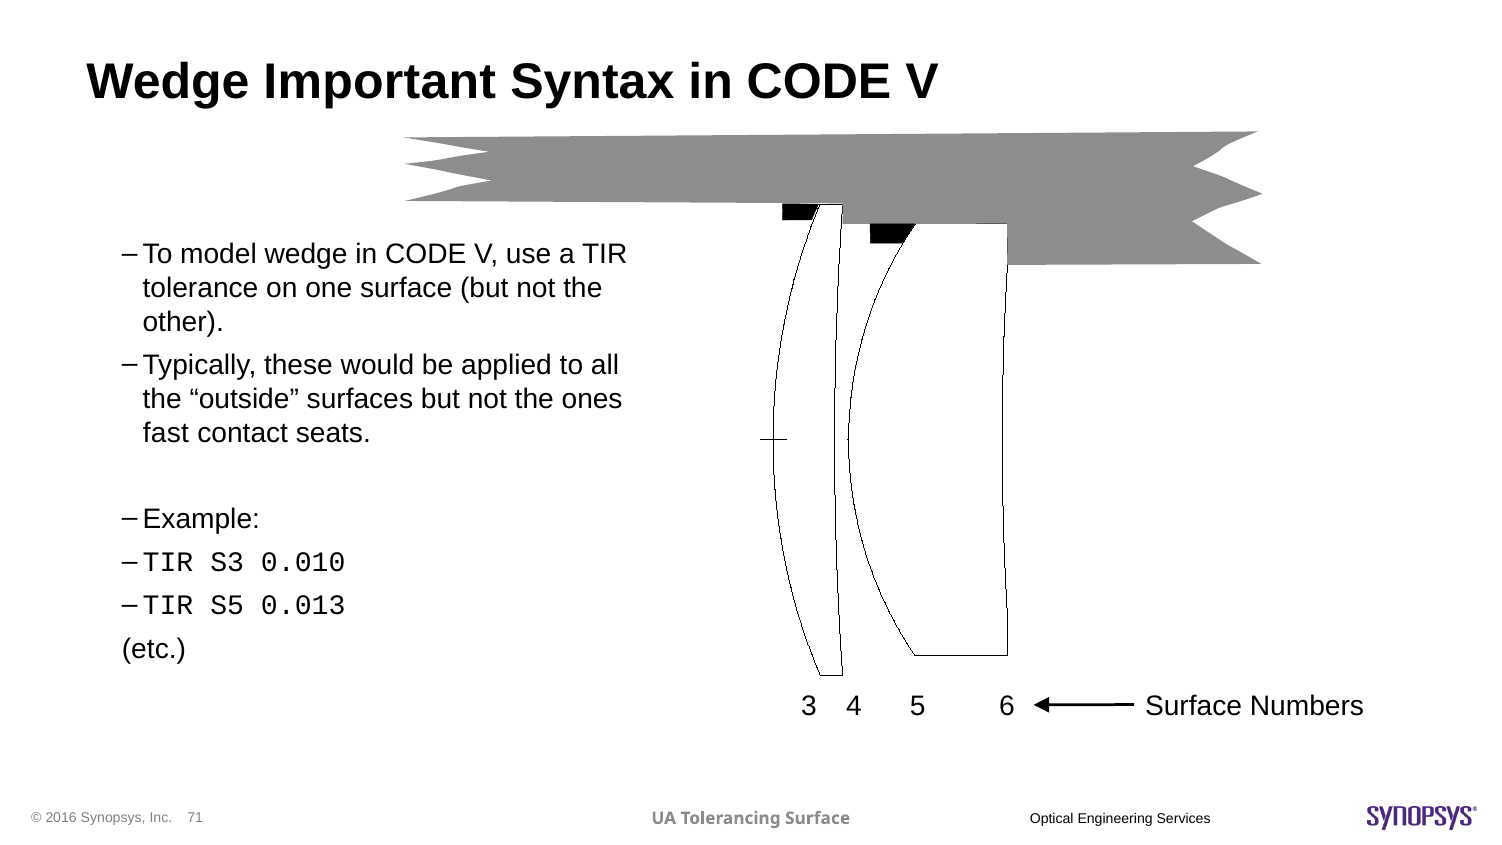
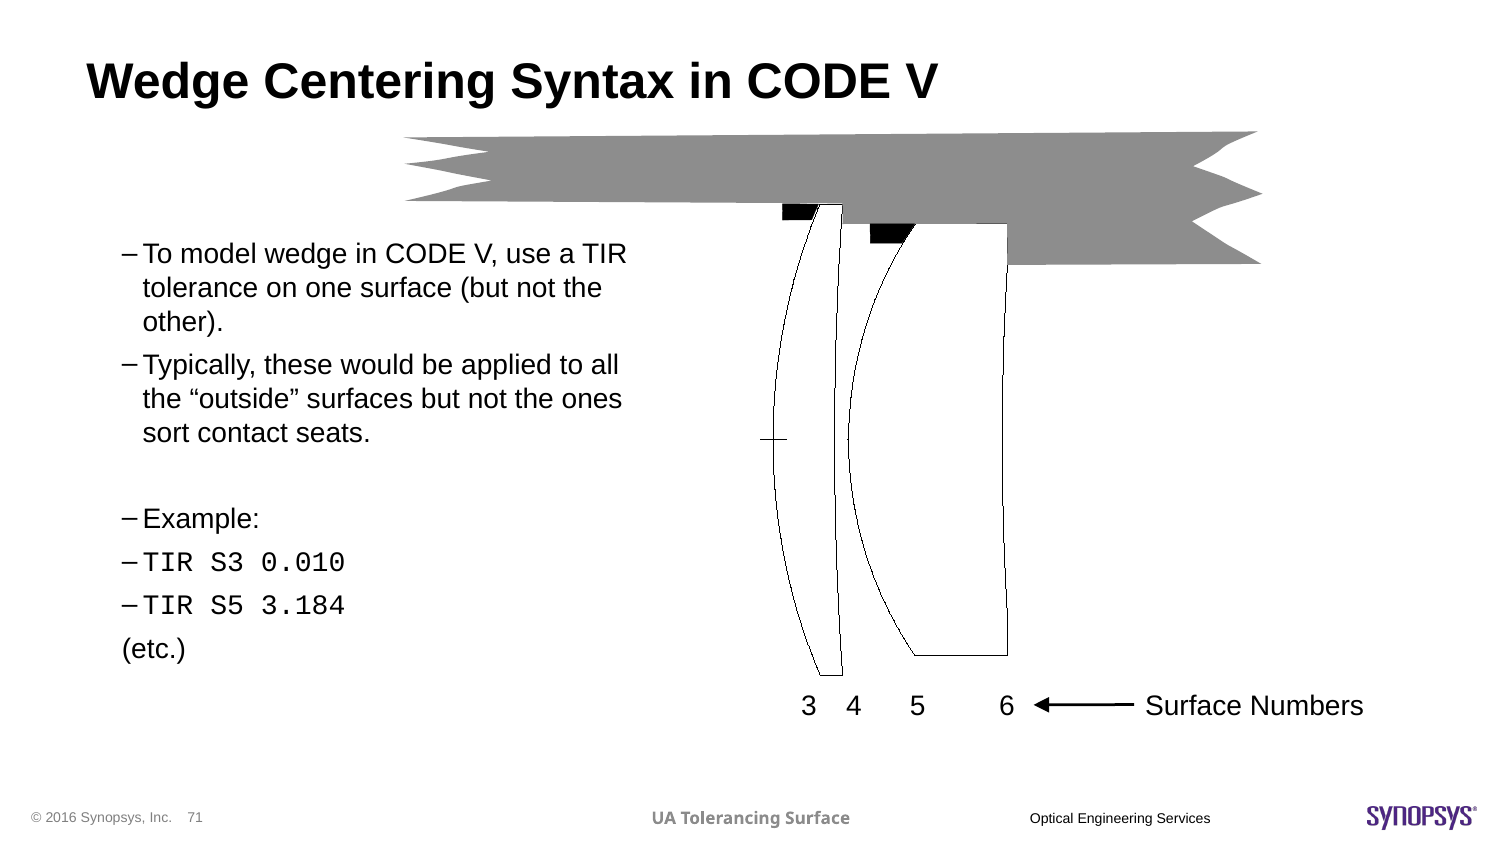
Important: Important -> Centering (380, 82)
fast: fast -> sort (166, 433)
0.013: 0.013 -> 3.184 (303, 605)
